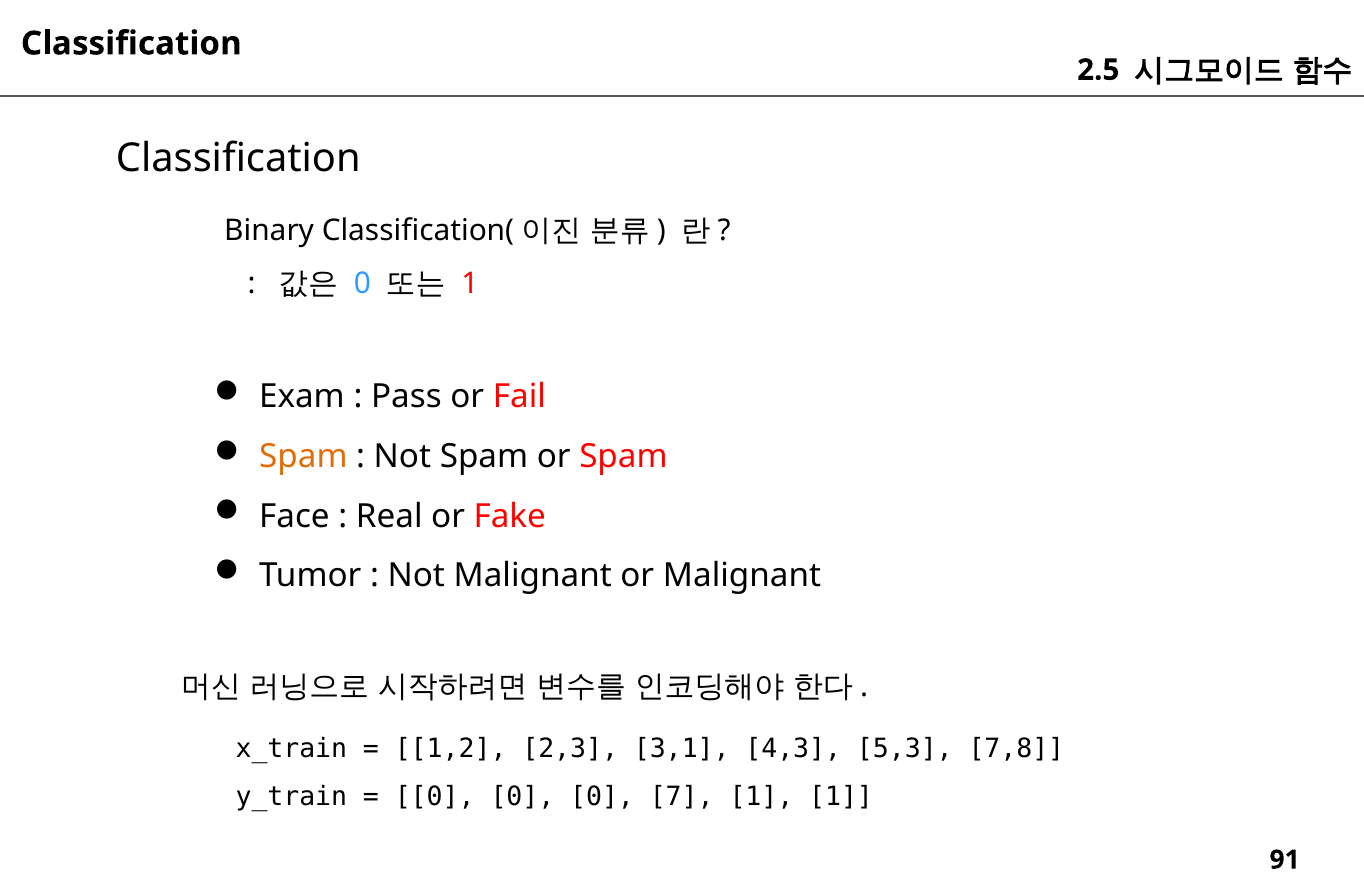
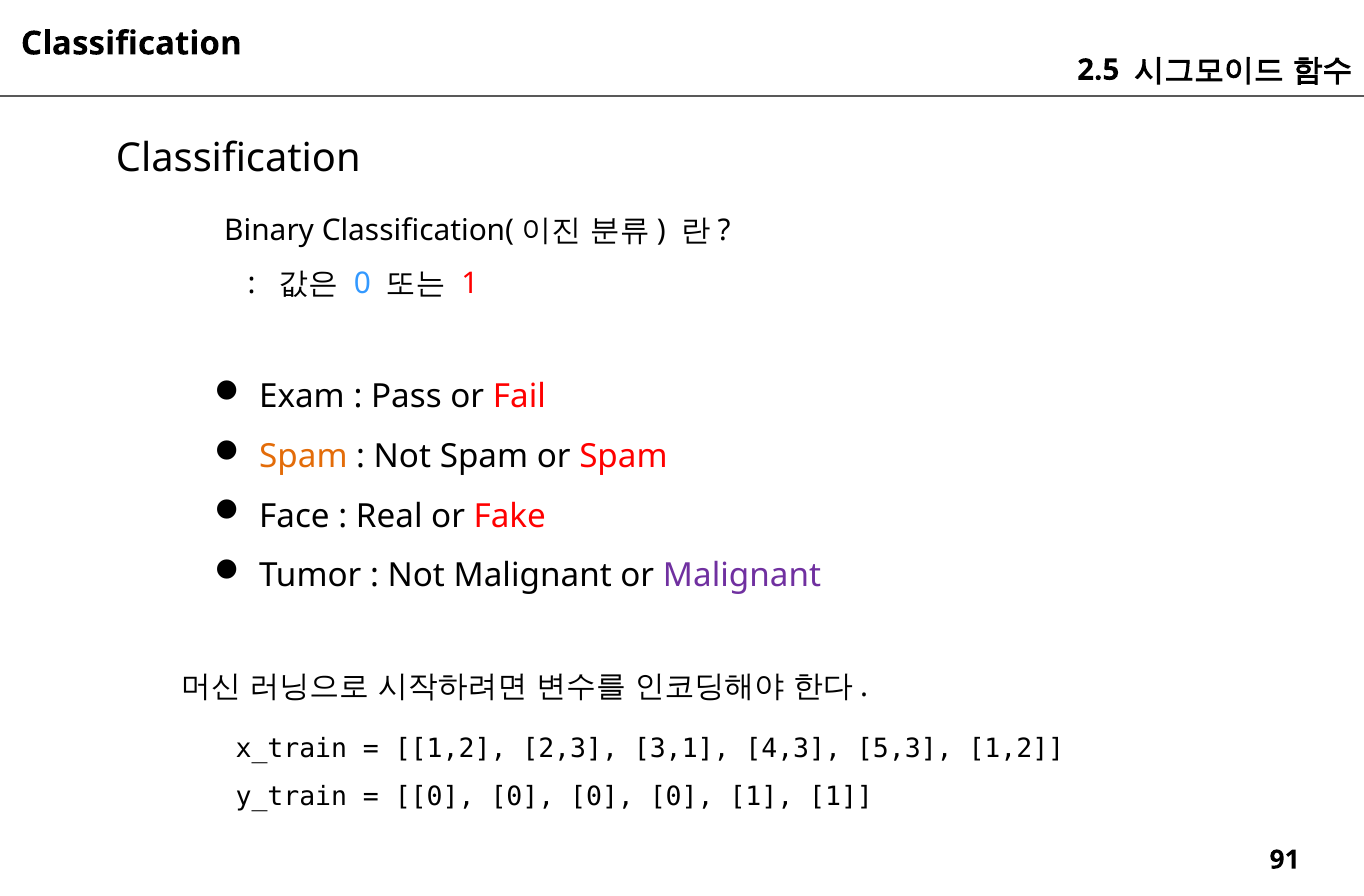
Malignant colour: black -> purple (742, 576)
5,3 7,8: 7,8 -> 1,2 (1016, 749)
0 0 0 7: 7 -> 0 (682, 797)
